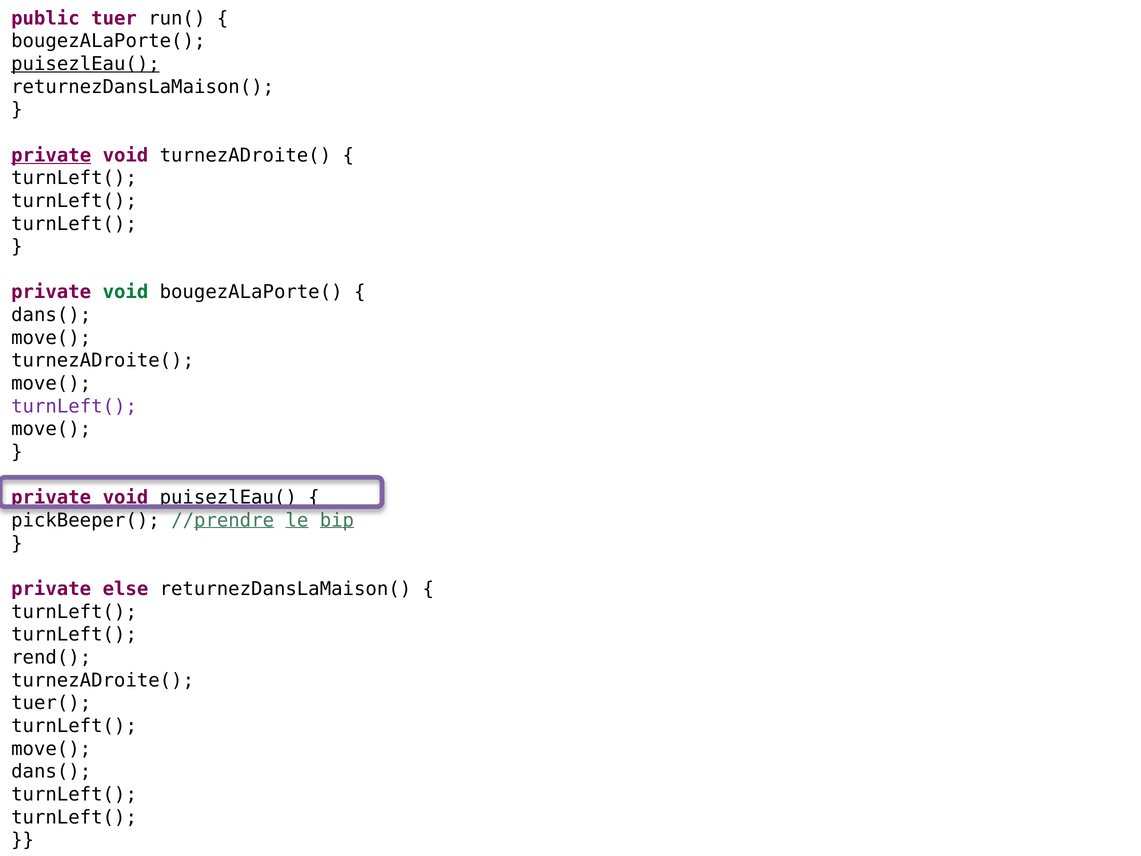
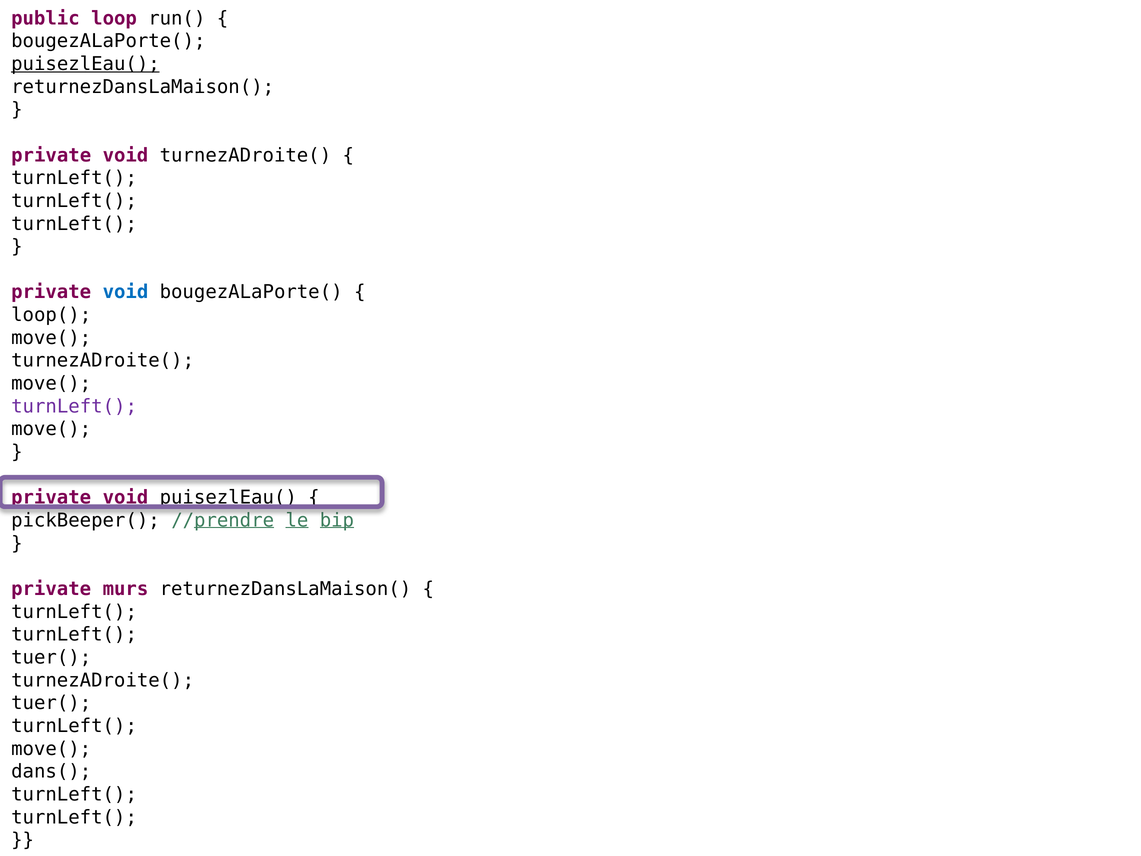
tuer: tuer -> loop (114, 18)
private underline: present -> none (51, 155)
void colour: green -> blue (125, 292)
dans(: dans( -> loop( (51, 315)
else: else -> murs (125, 589)
rend(: rend( -> tuer( (51, 657)
